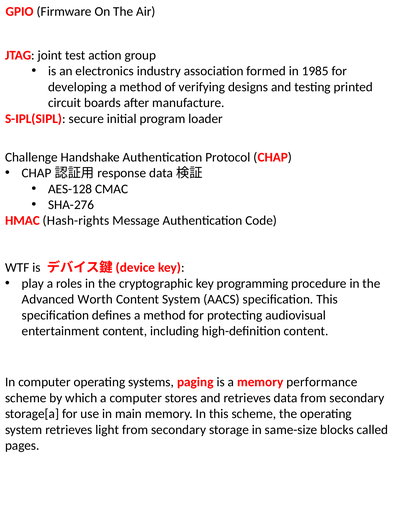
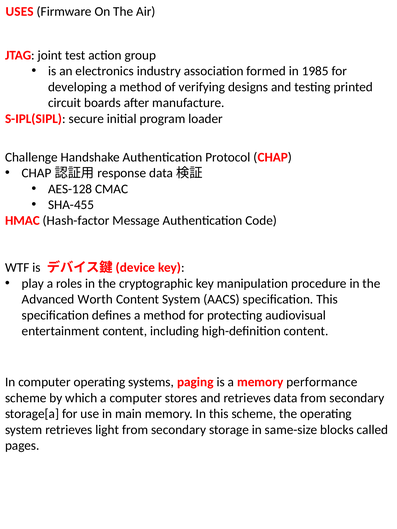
GPIO: GPIO -> USES (20, 11)
SHA-276: SHA-276 -> SHA-455 (71, 205)
Hash-rights: Hash-rights -> Hash-factor (76, 221)
programming: programming -> manipulation (253, 284)
